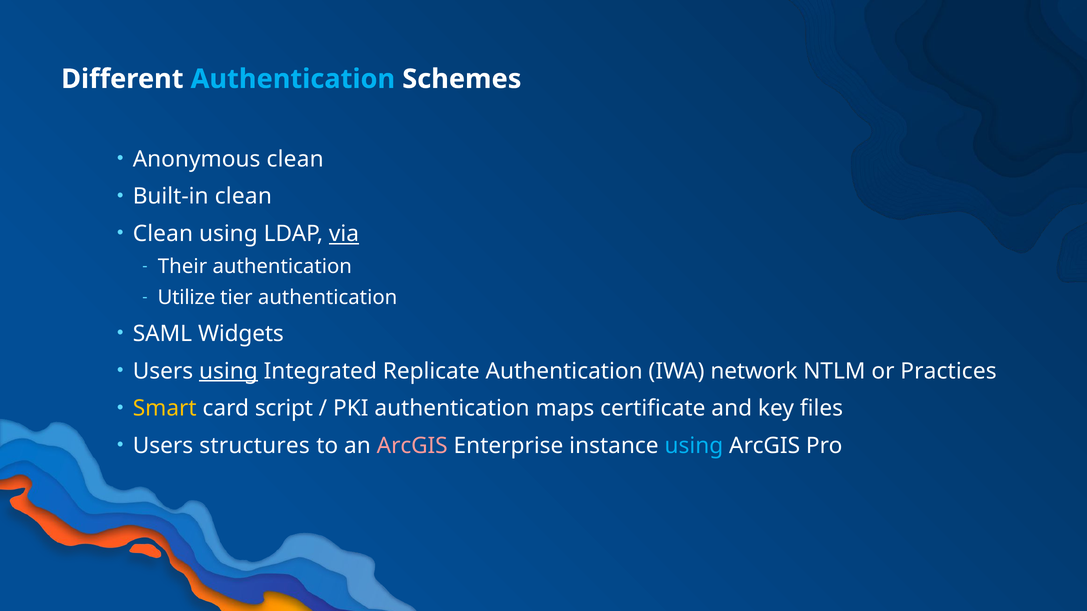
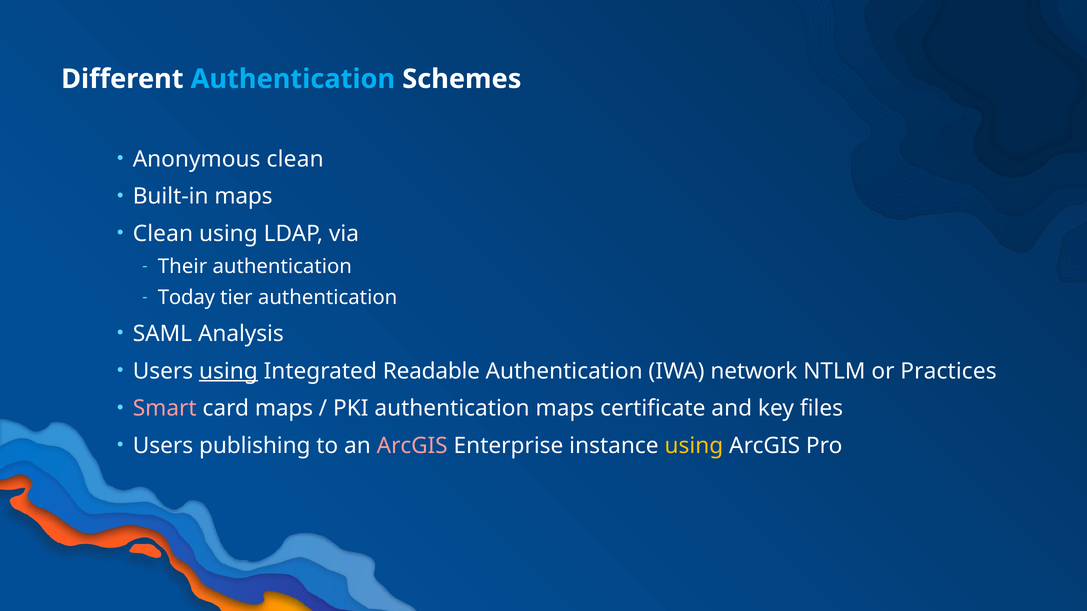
Built-in clean: clean -> maps (244, 197)
via underline: present -> none (344, 234)
Utilize: Utilize -> Today (186, 298)
Widgets: Widgets -> Analysis (241, 334)
Replicate: Replicate -> Readable (431, 371)
Smart colour: yellow -> pink (165, 409)
card script: script -> maps (284, 409)
structures: structures -> publishing (255, 446)
using colour: light blue -> yellow (694, 446)
